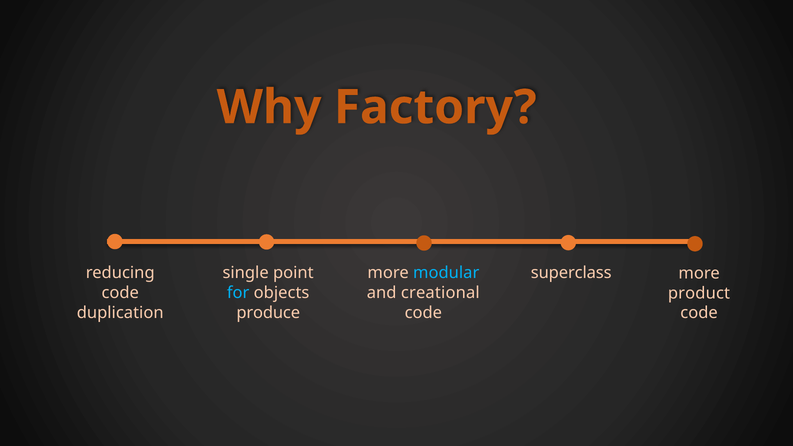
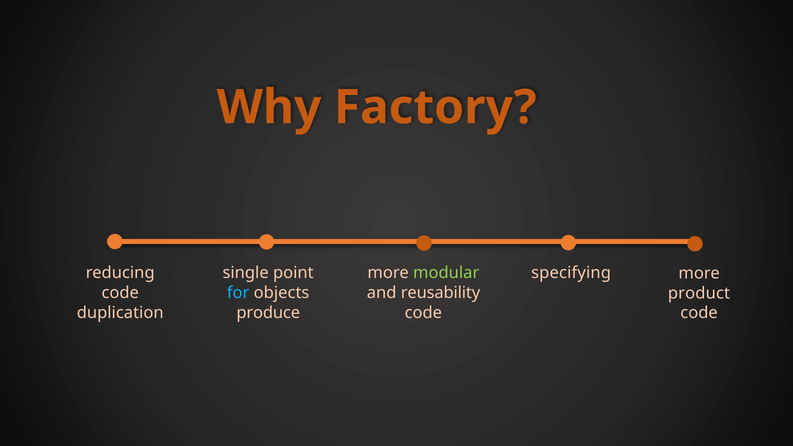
modular colour: light blue -> light green (446, 273)
superclass: superclass -> specifying (571, 273)
creational: creational -> reusability (440, 293)
